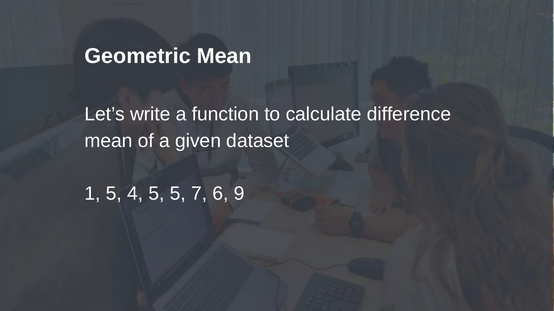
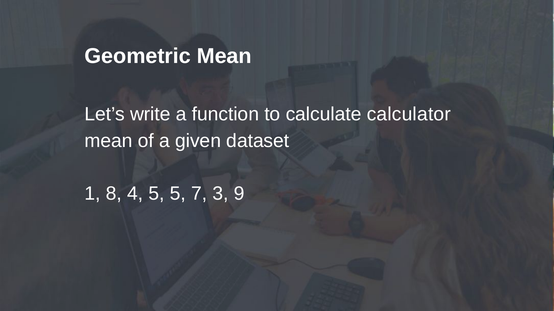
difference: difference -> calculator (409, 114)
1 5: 5 -> 8 (114, 194)
6: 6 -> 3 (220, 194)
